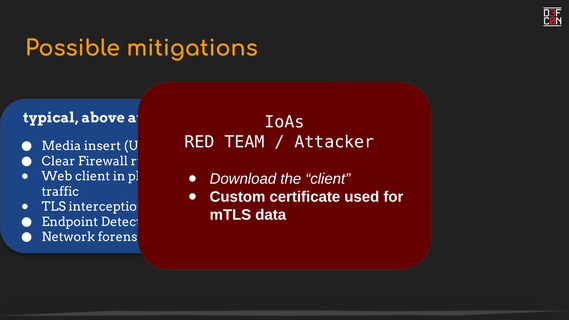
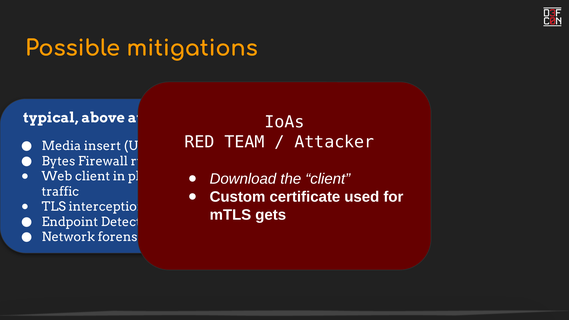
Clear: Clear -> Bytes (58, 161)
data: data -> gets (271, 215)
